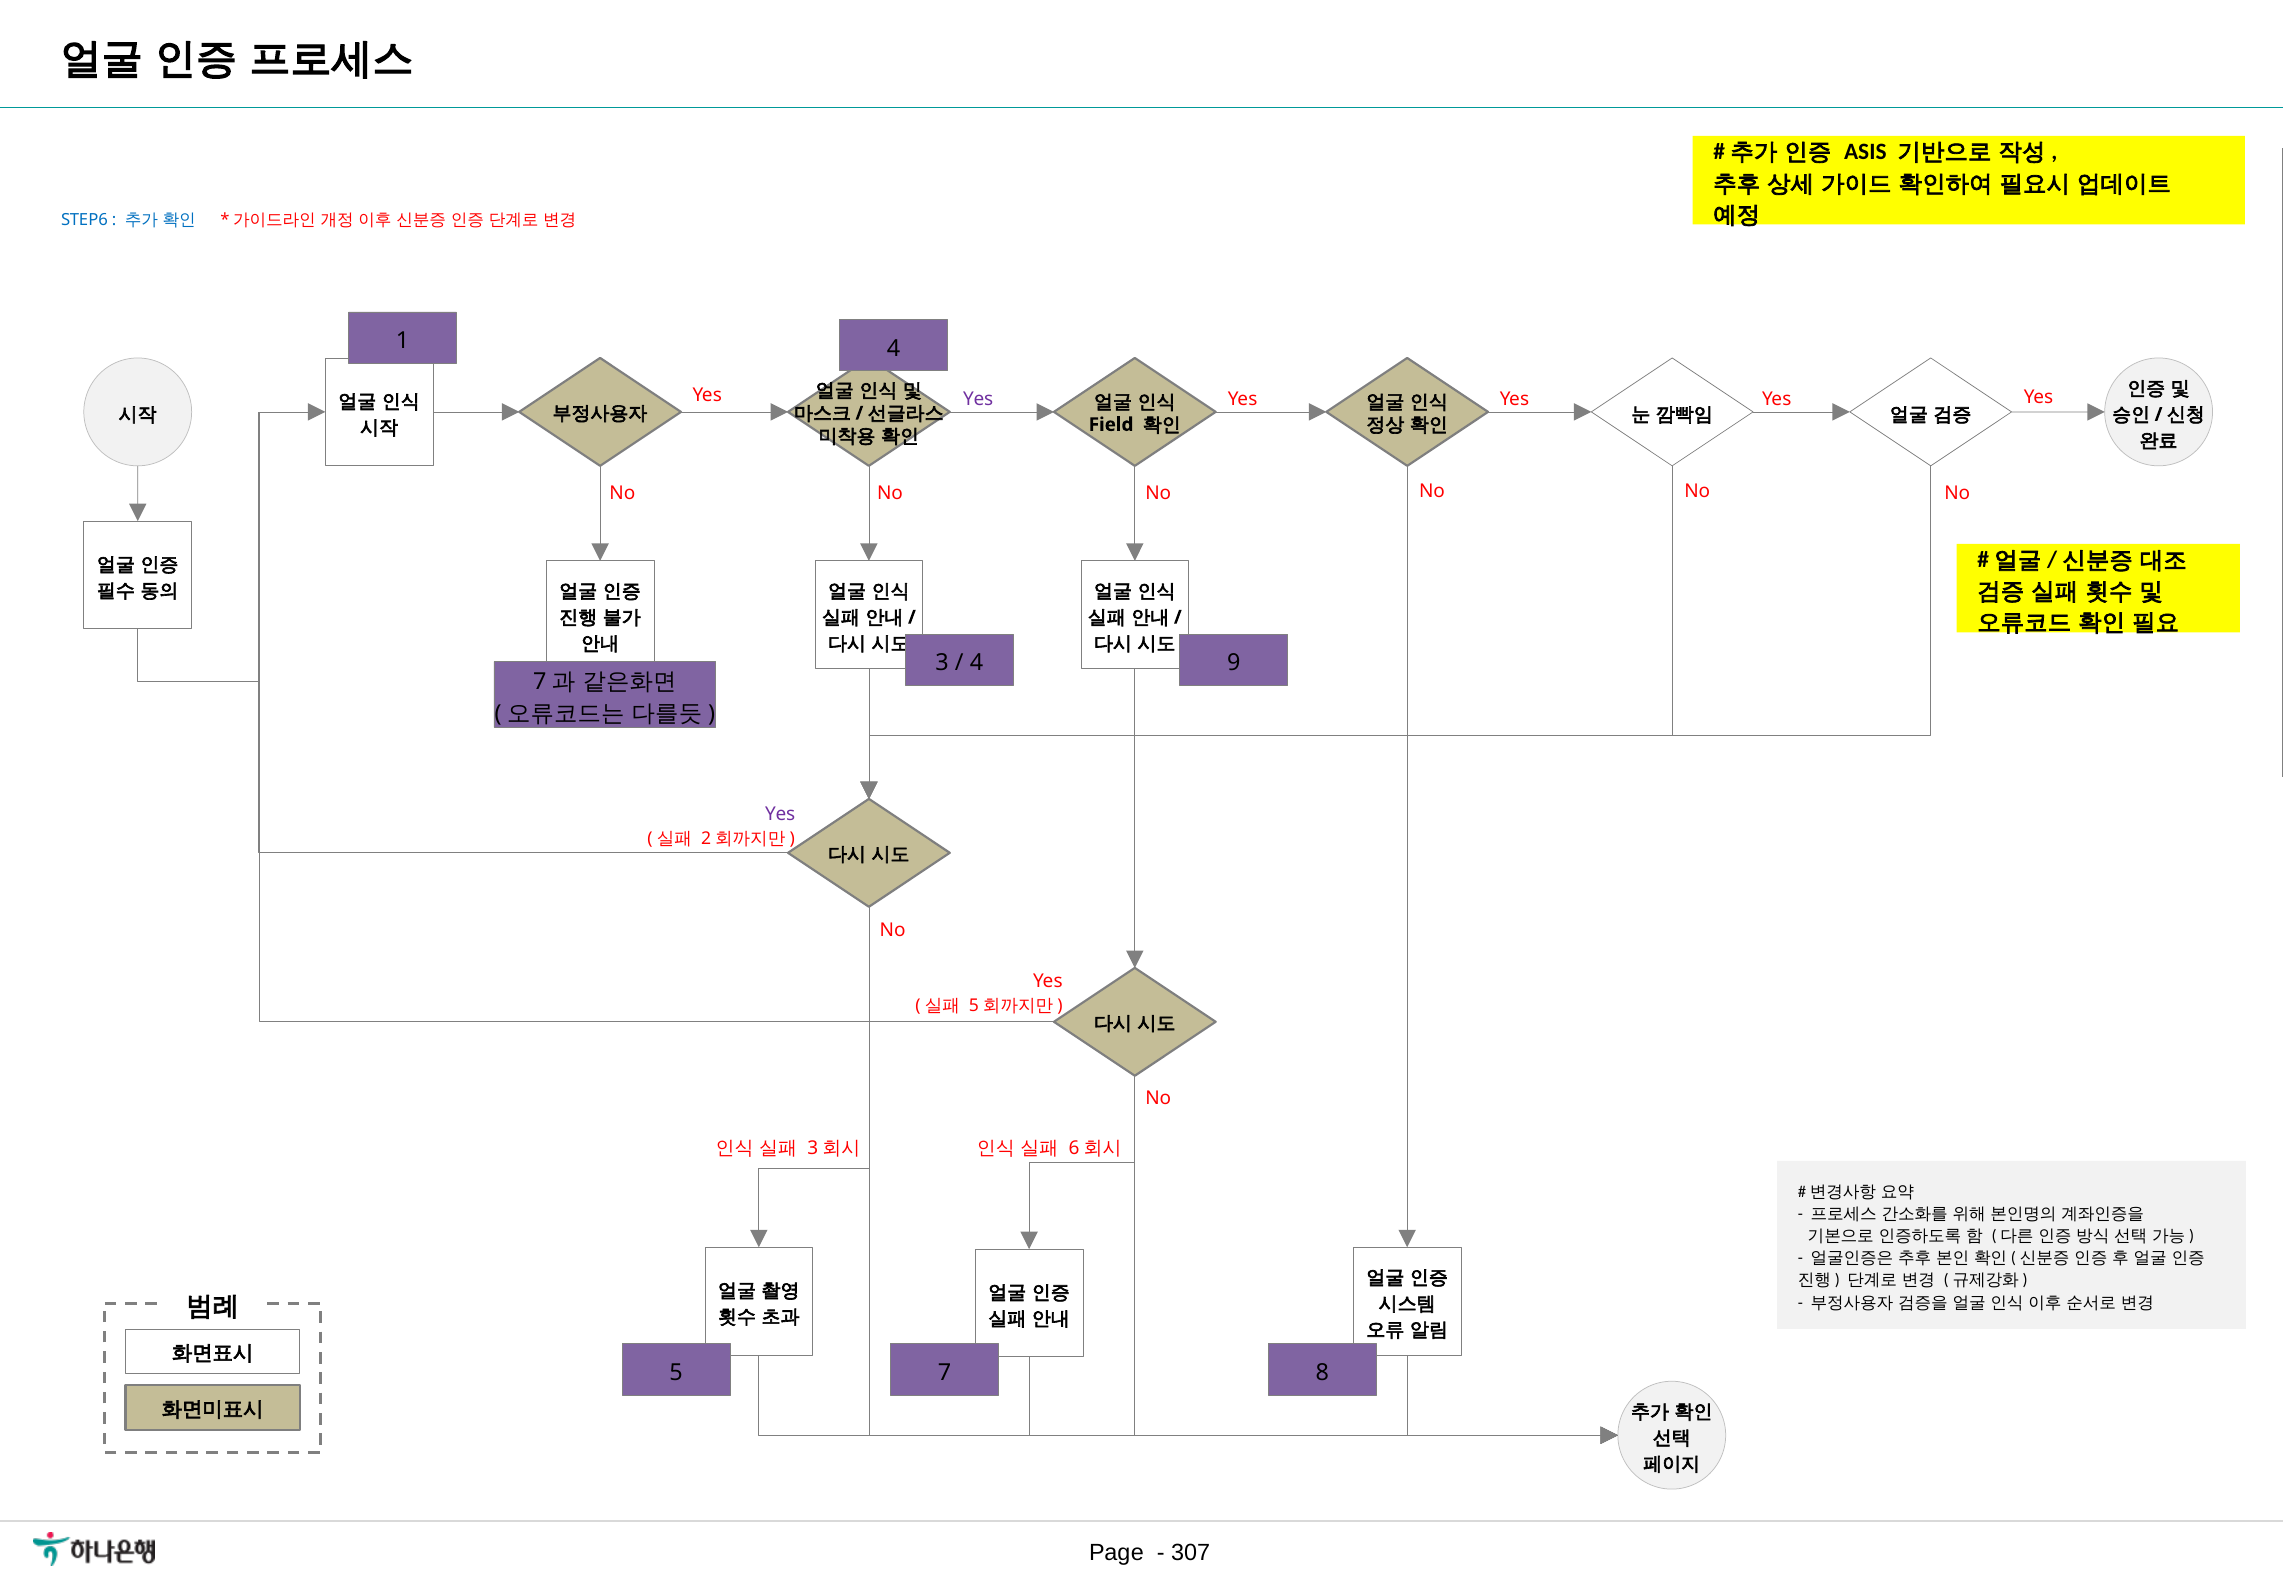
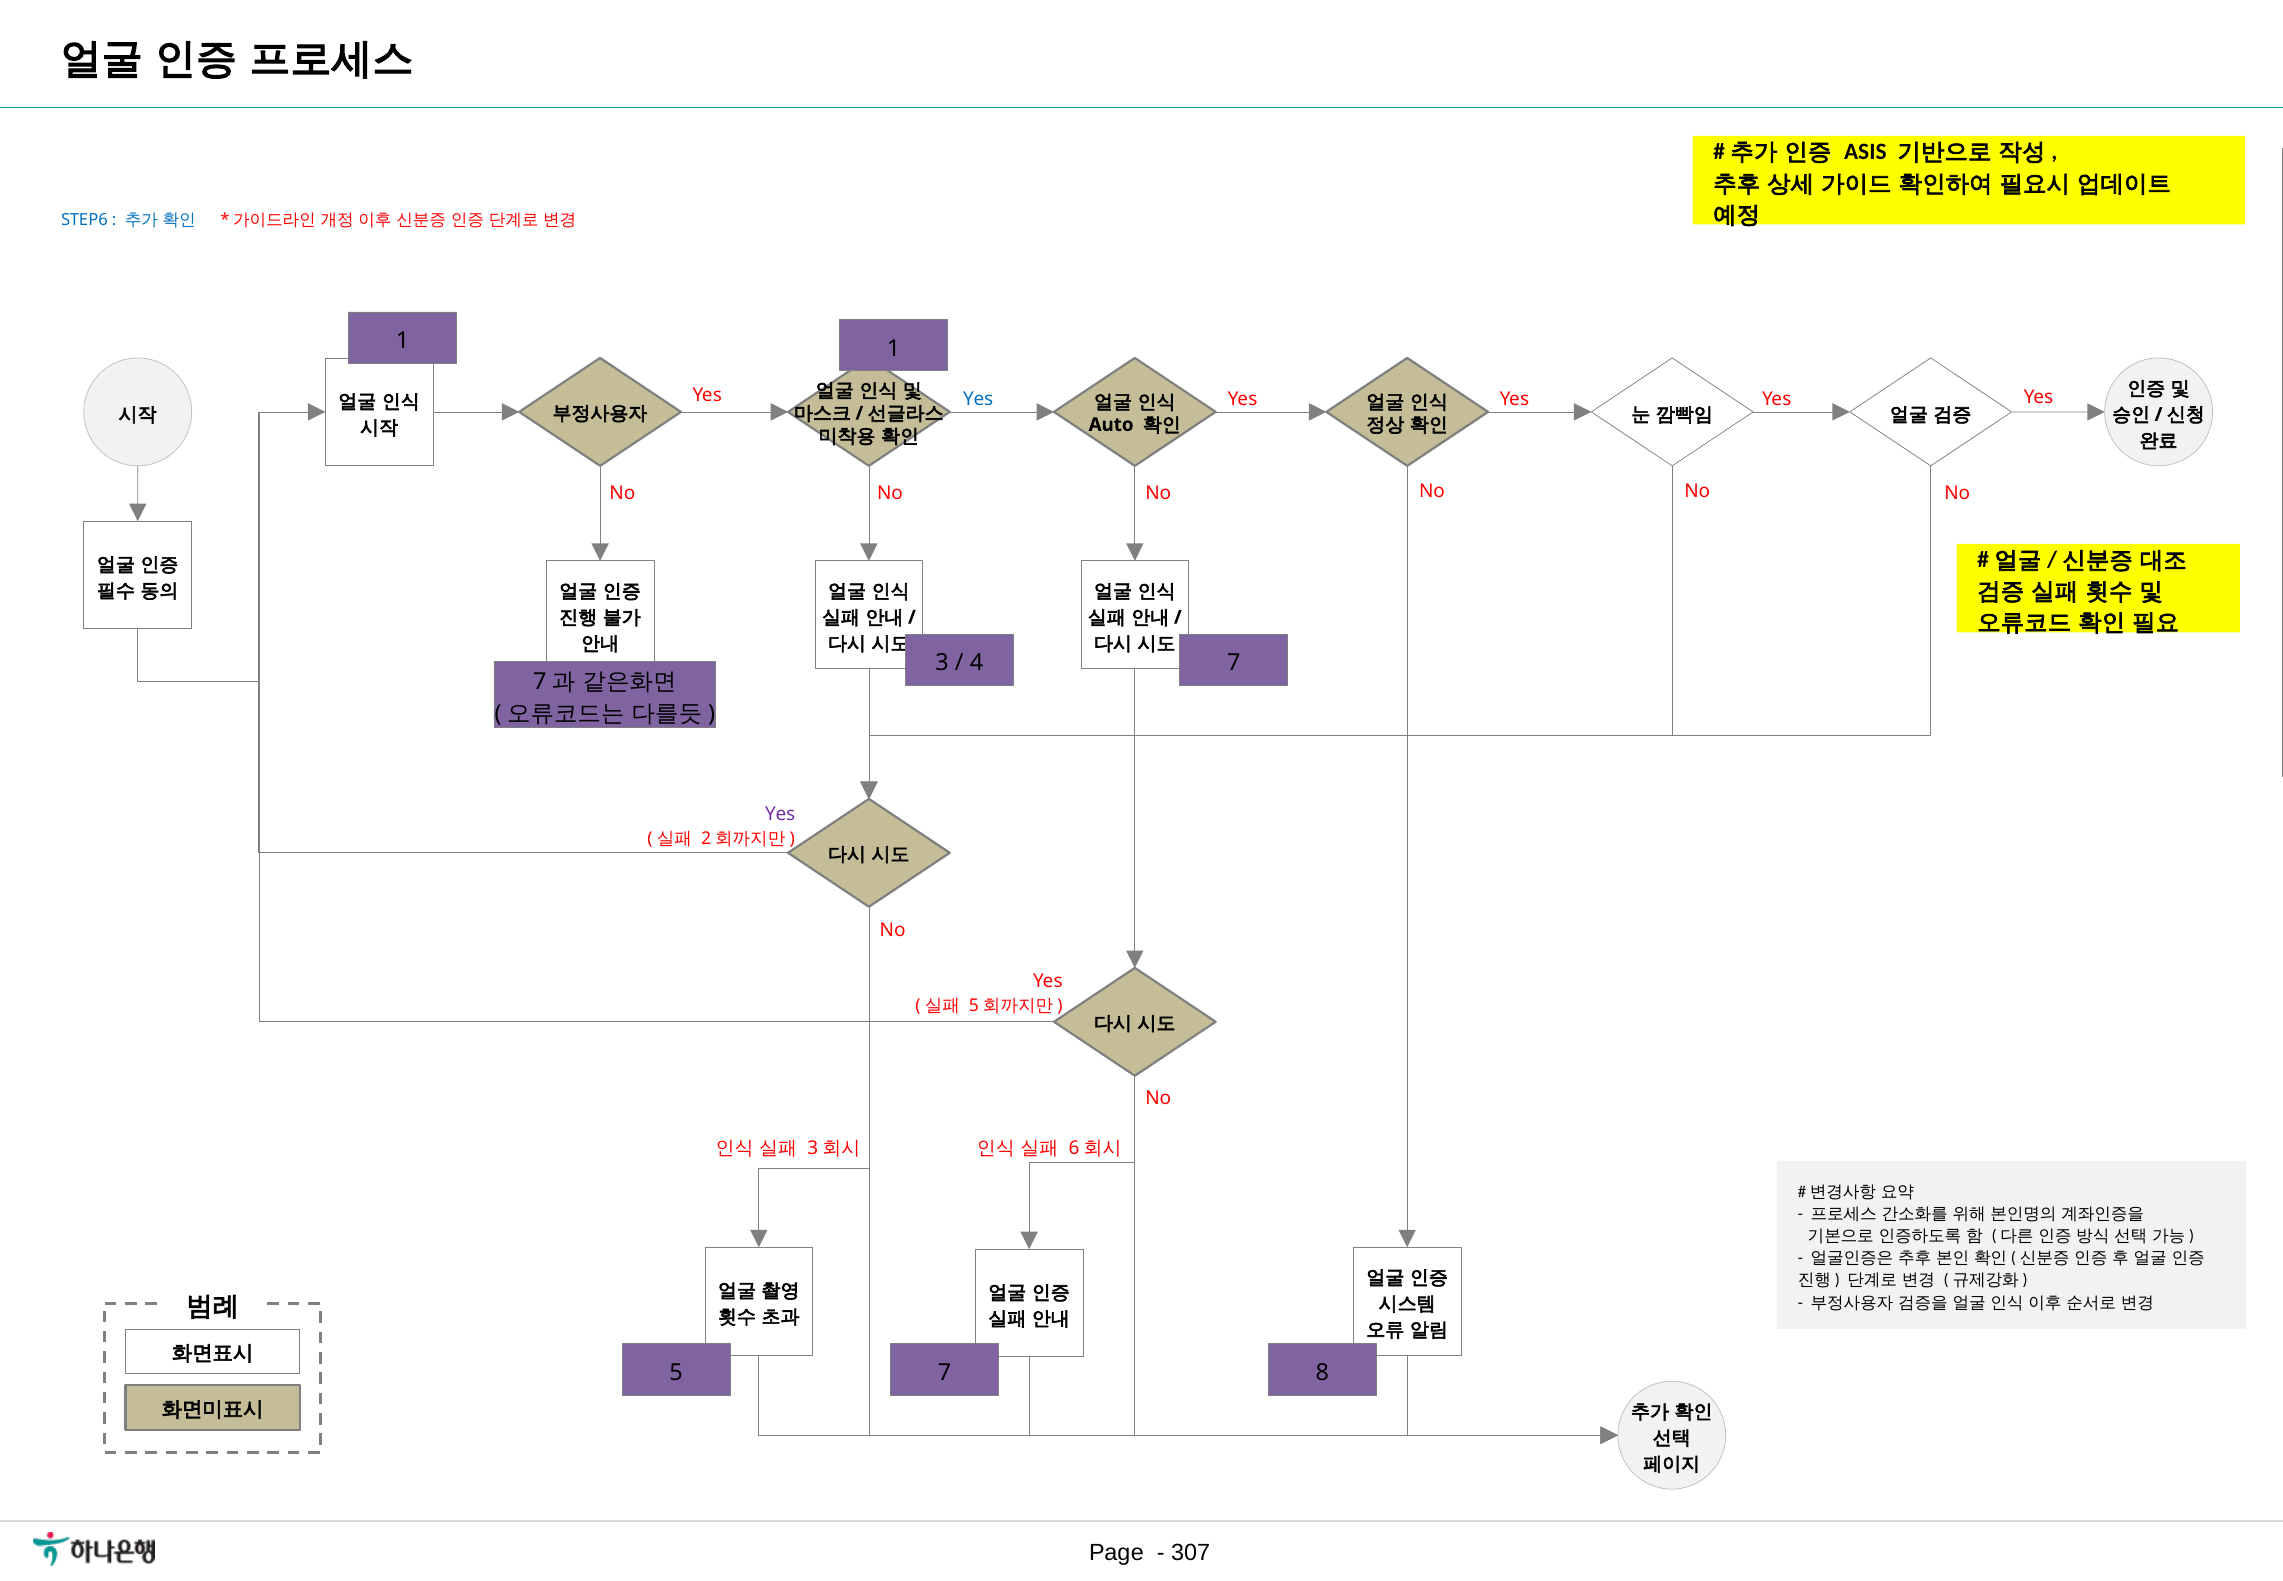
1 4: 4 -> 1 (894, 348)
Yes colour: purple -> blue (978, 399)
Field: Field -> Auto (1111, 424)
4 9: 9 -> 7 (1234, 663)
